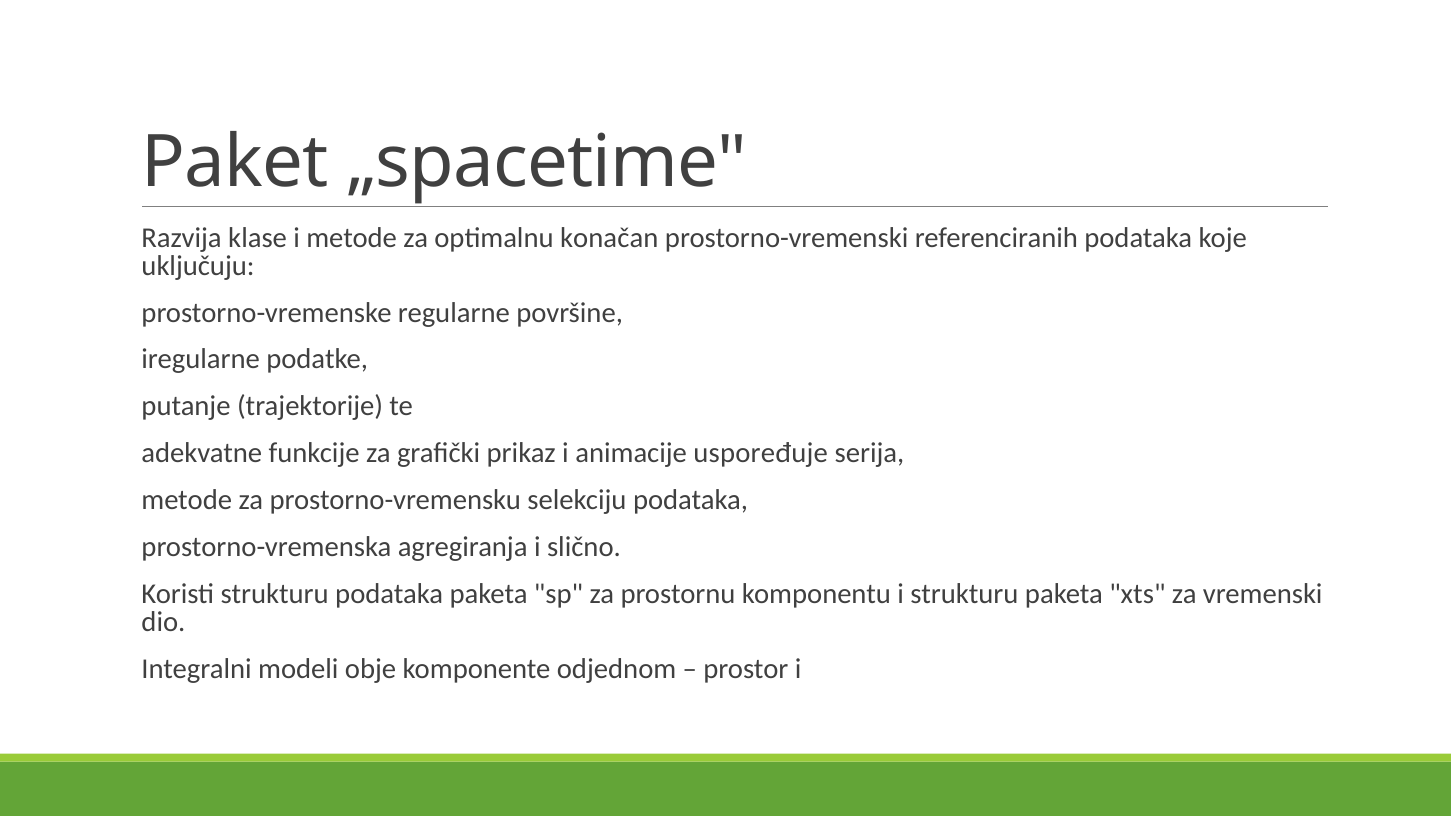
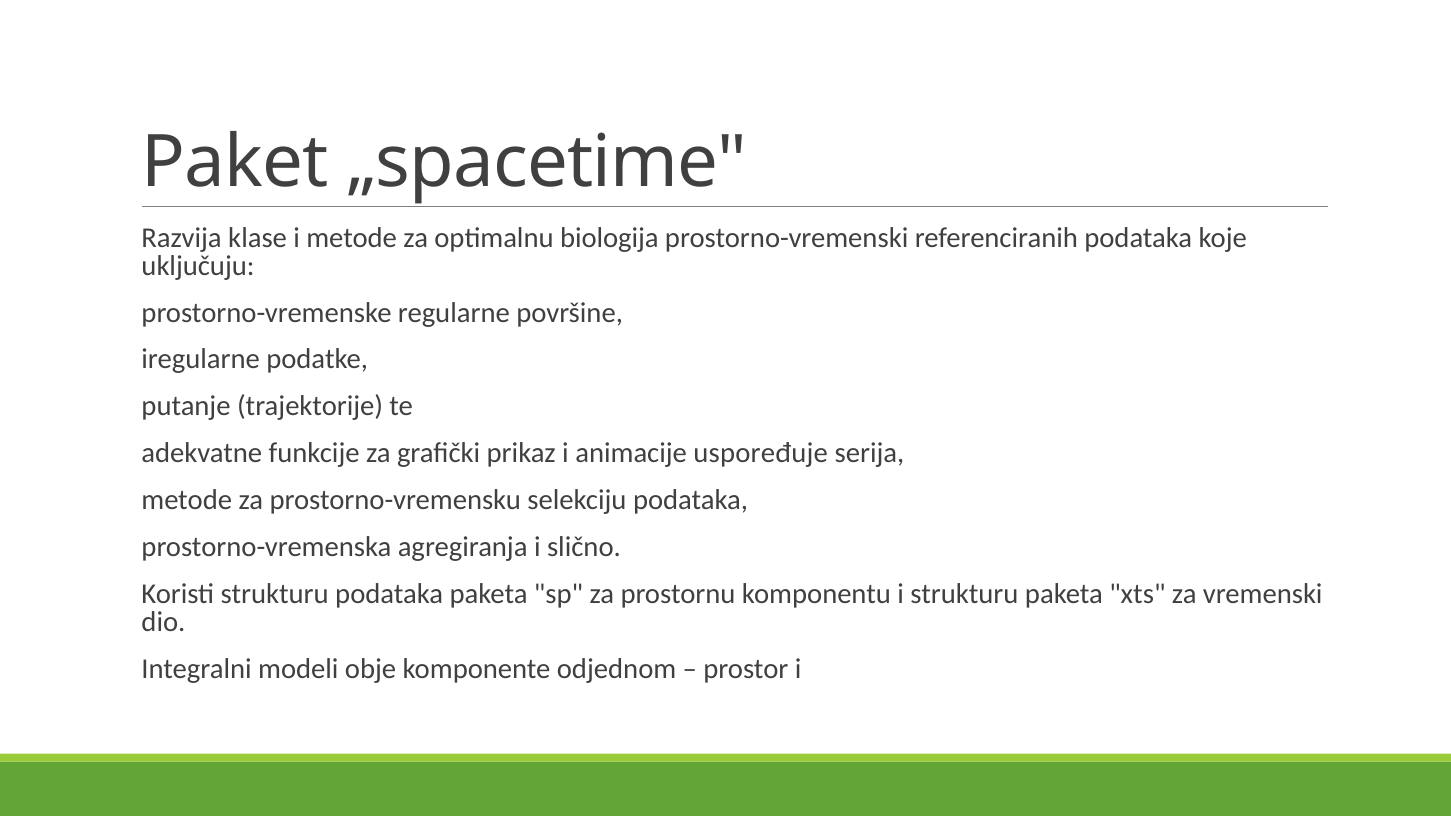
konačan: konačan -> biologija (609, 238)
